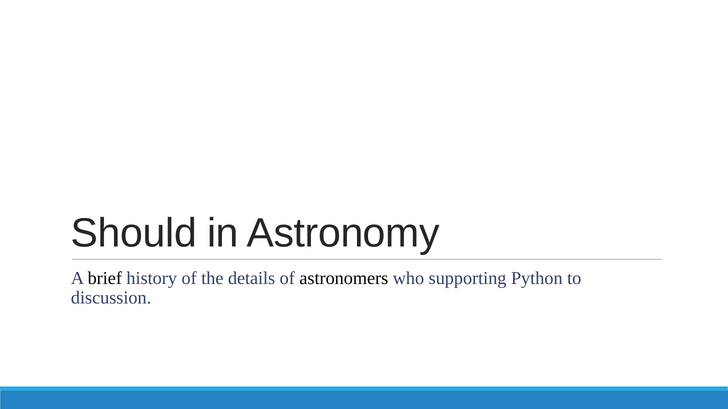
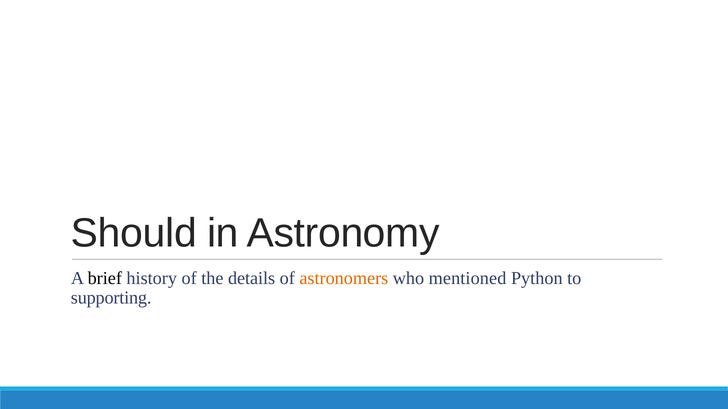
astronomers colour: black -> orange (344, 278)
supporting: supporting -> mentioned (468, 278)
discussion: discussion -> supporting (111, 298)
